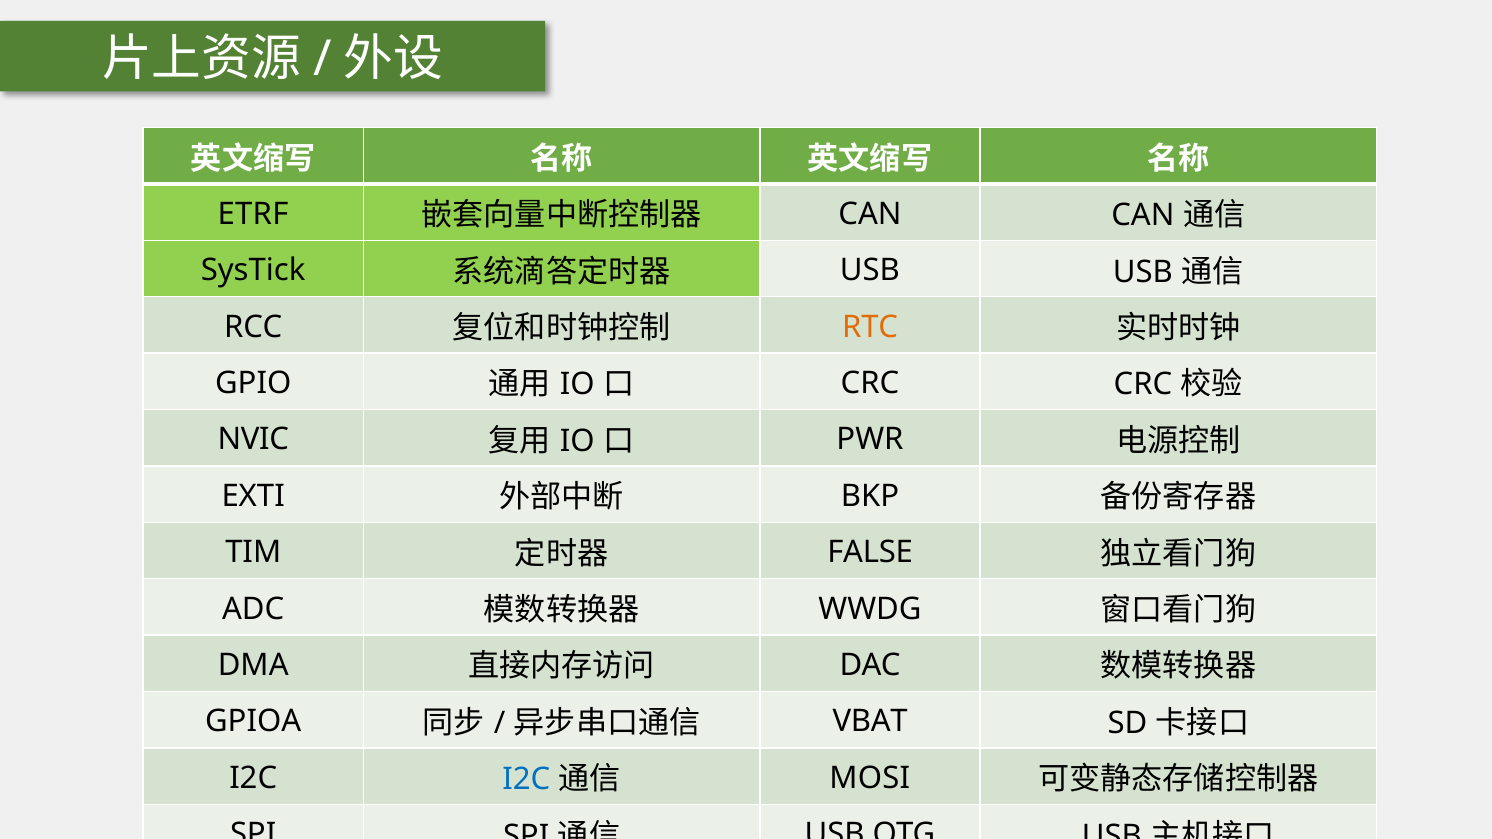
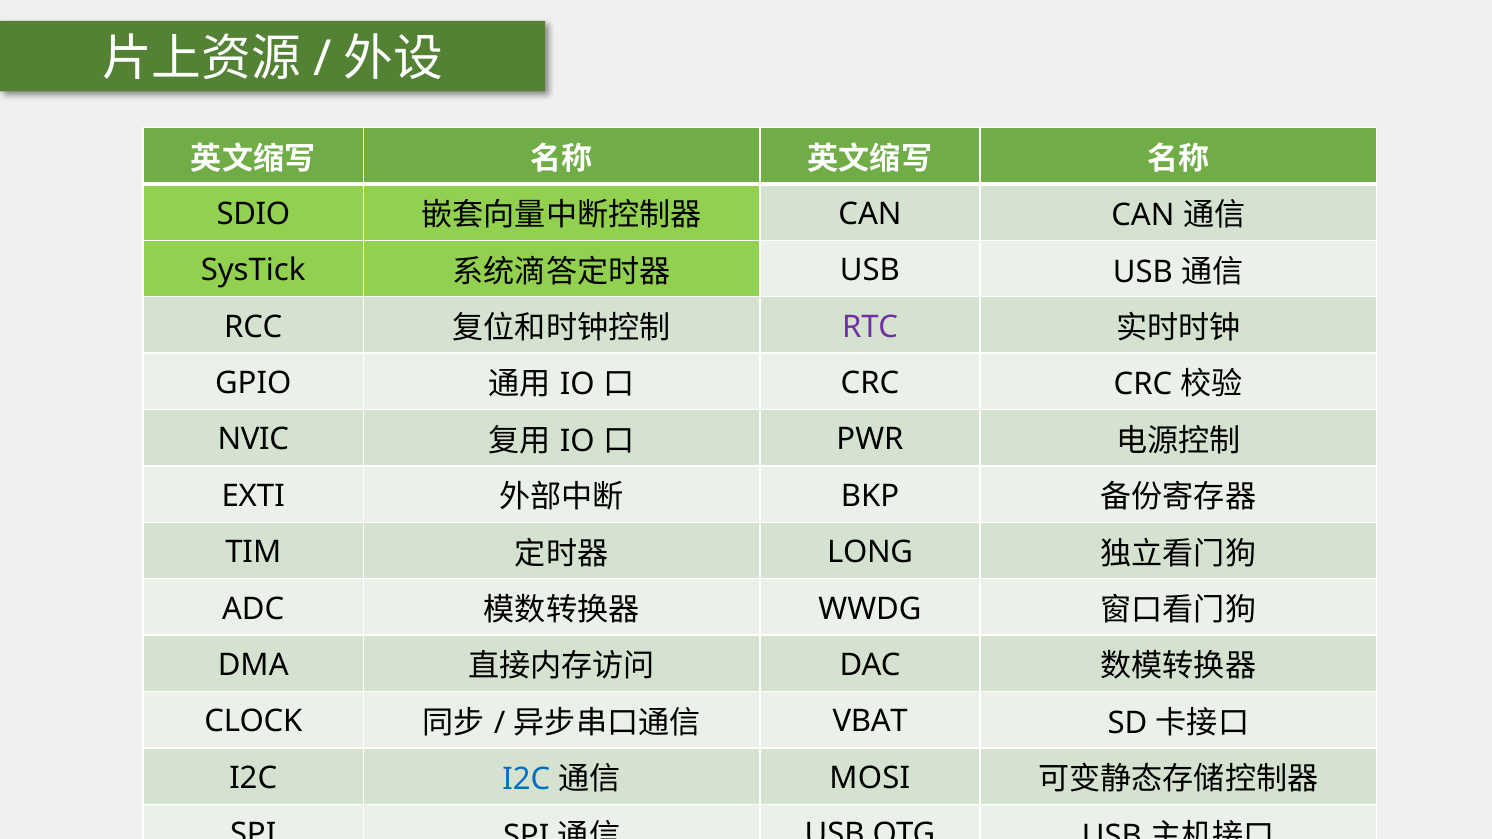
ETRF: ETRF -> SDIO (253, 214)
RTC colour: orange -> purple (870, 327)
FALSE: FALSE -> LONG (870, 553)
GPIOA: GPIOA -> CLOCK (253, 722)
